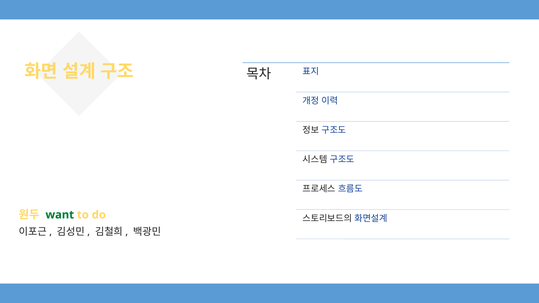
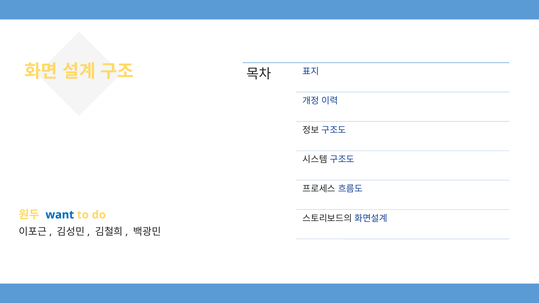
want colour: green -> blue (60, 215)
